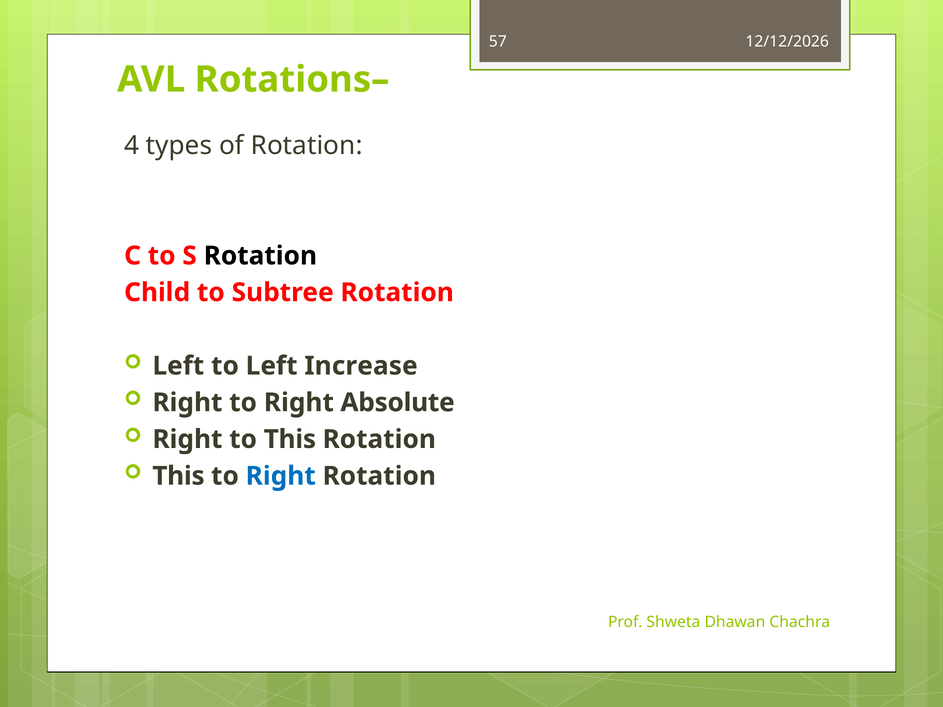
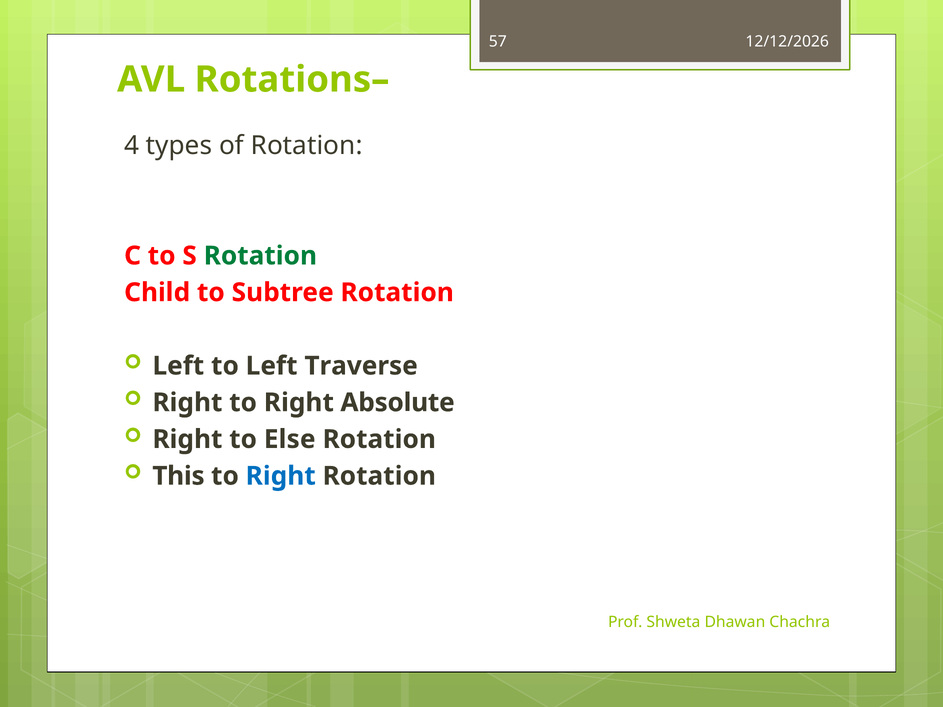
Rotation colour: black -> green (260, 256)
Increase: Increase -> Traverse (361, 366)
to This: This -> Else (290, 439)
